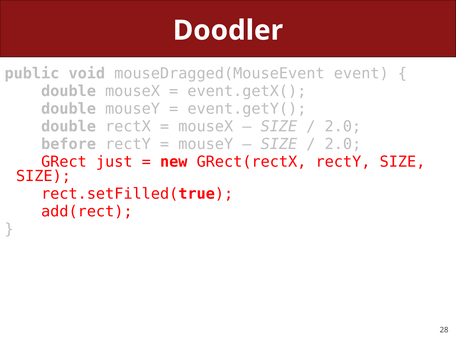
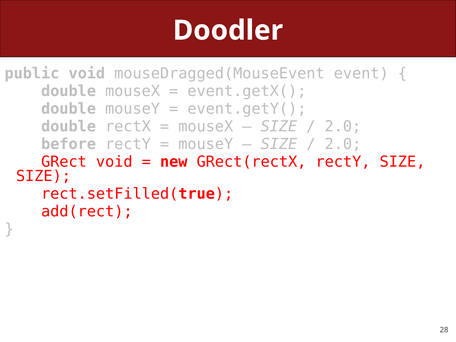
GRect just: just -> void (114, 162)
